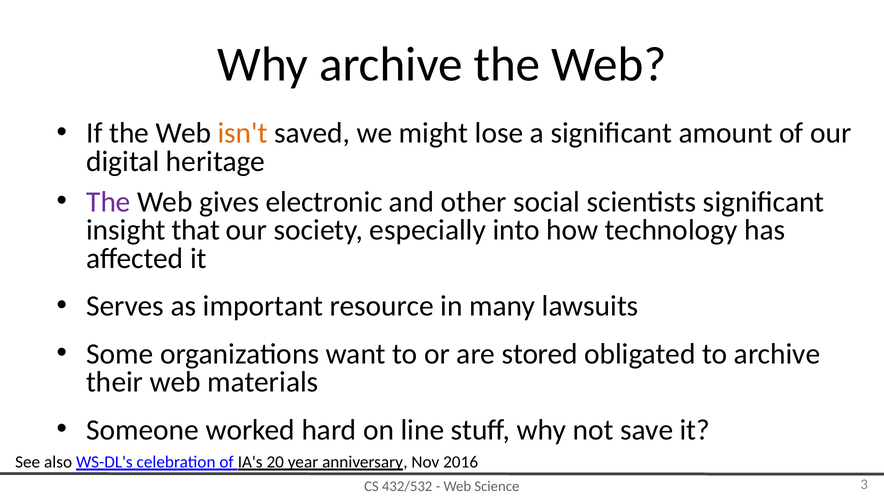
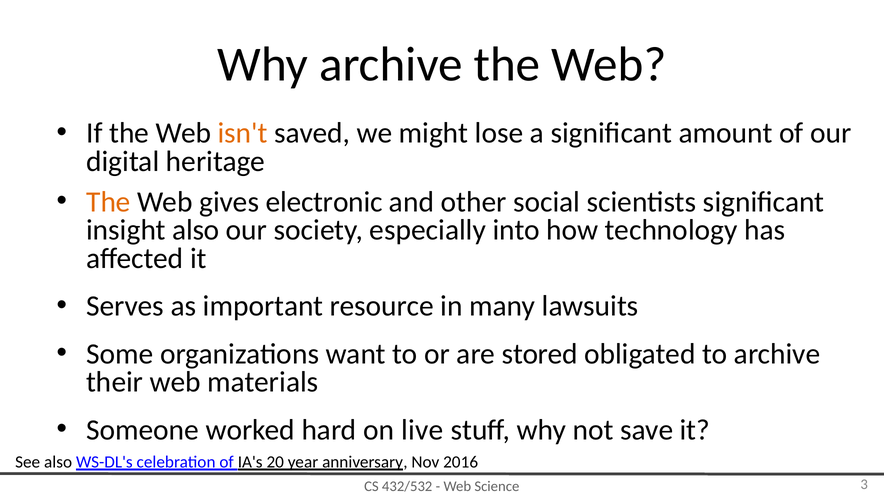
The colour: purple -> orange (108, 202)
insight that: that -> also (196, 230)
line: line -> live (422, 430)
